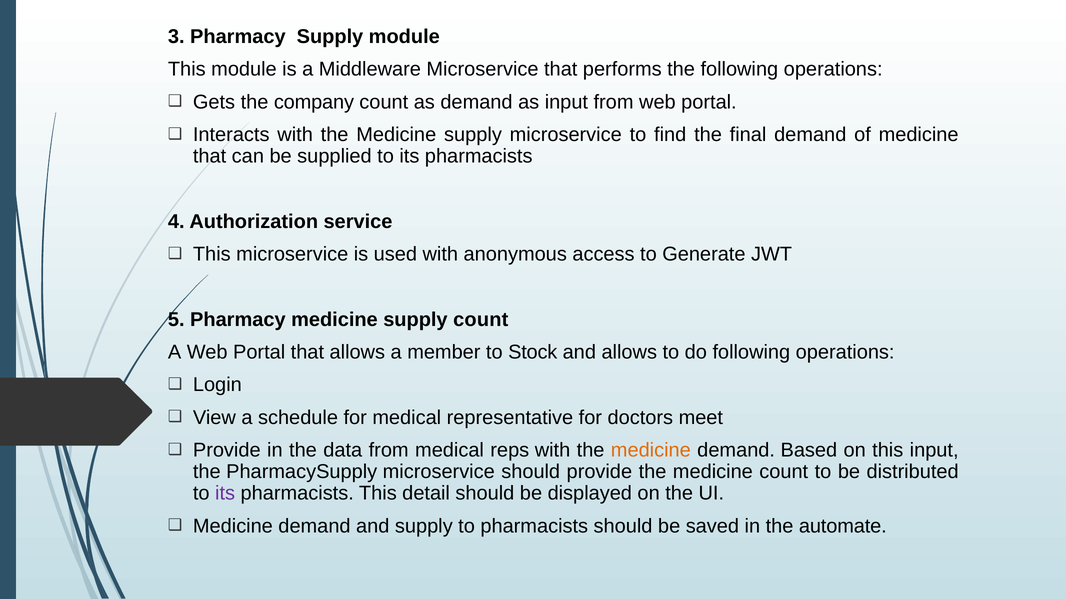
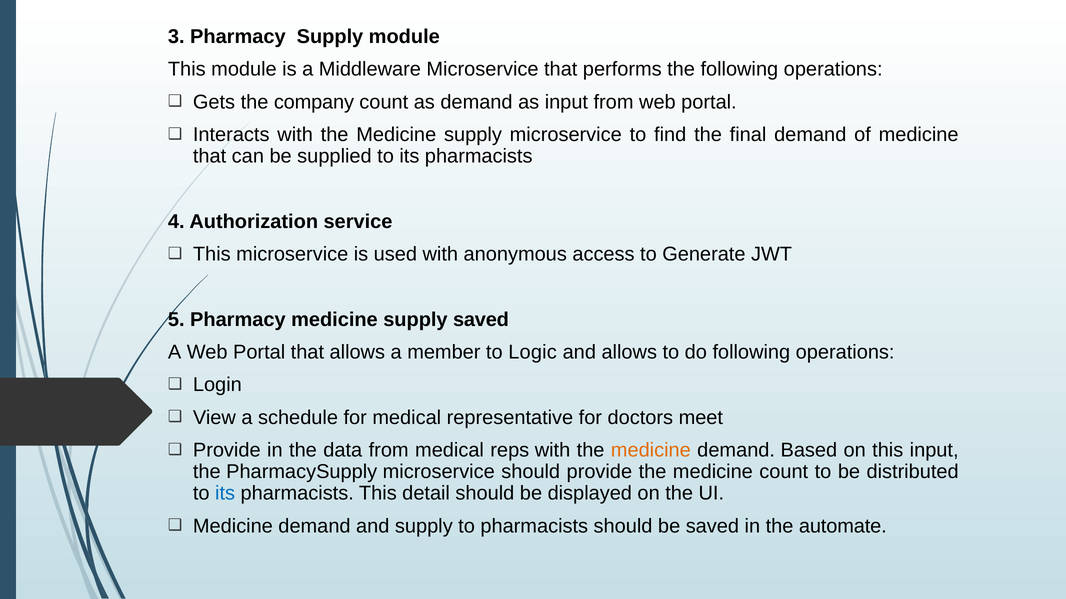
supply count: count -> saved (481, 320)
Stock: Stock -> Logic (533, 353)
its colour: purple -> blue (225, 494)
